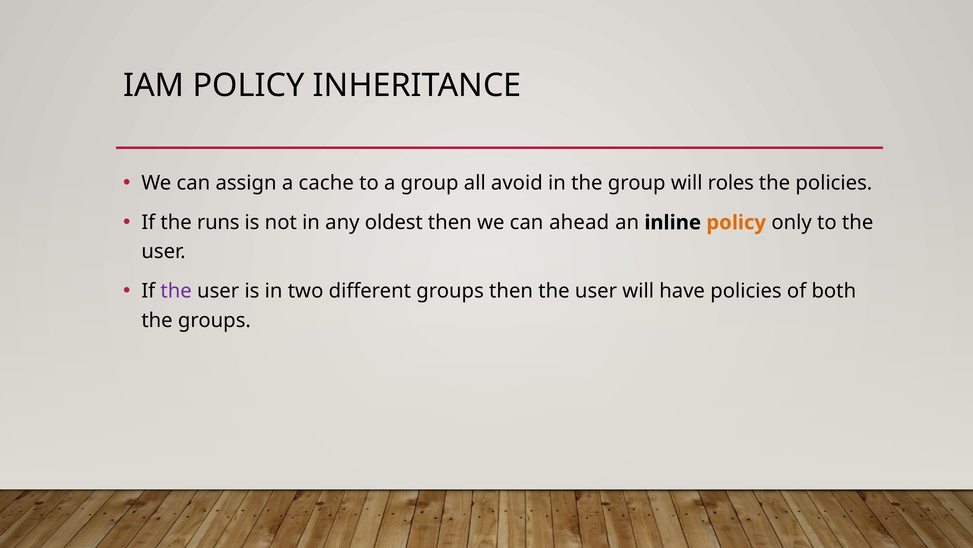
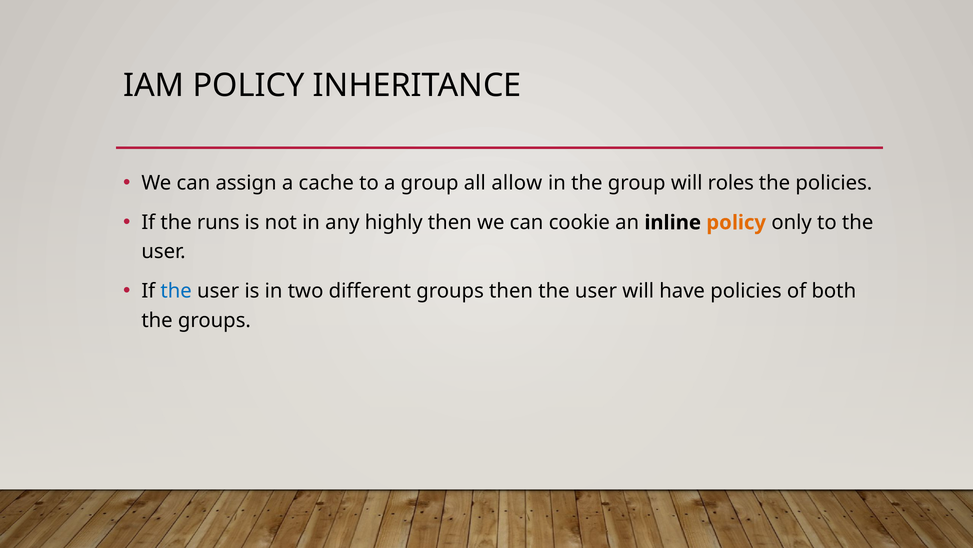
avoid: avoid -> allow (517, 183)
oldest: oldest -> highly (394, 222)
ahead: ahead -> cookie (579, 222)
the colour: purple -> blue (176, 291)
